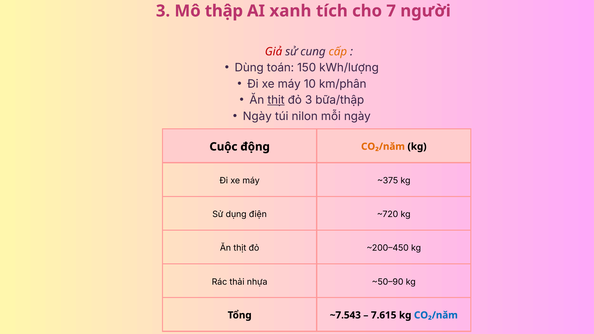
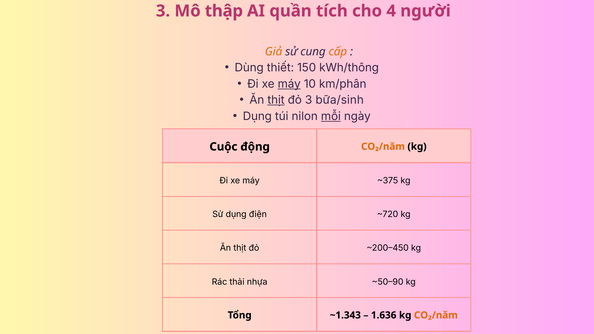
xanh: xanh -> quần (291, 11)
7: 7 -> 4 (391, 11)
Giả colour: red -> orange (274, 52)
toán: toán -> thiết (280, 68)
kWh/lượng: kWh/lượng -> kWh/thông (349, 68)
máy underline: none -> present (289, 84)
bữa/thập: bữa/thập -> bữa/sinh (340, 100)
Ngày: Ngày -> Dụng (257, 116)
mỗi underline: none -> present (331, 116)
~7.543: ~7.543 -> ~1.343 (345, 315)
7.615: 7.615 -> 1.636 (384, 315)
CO₂/năm colour: blue -> orange (436, 315)
